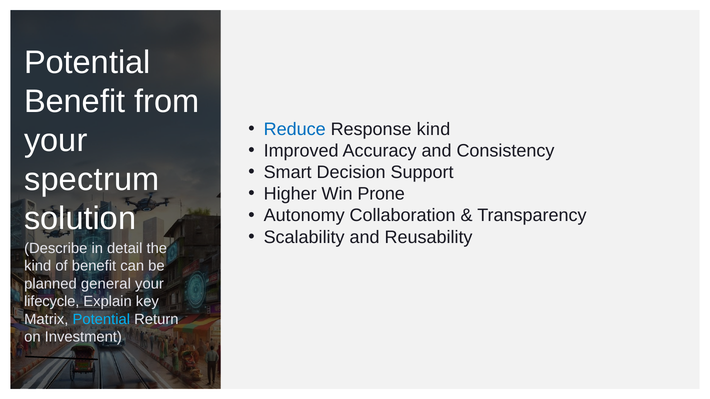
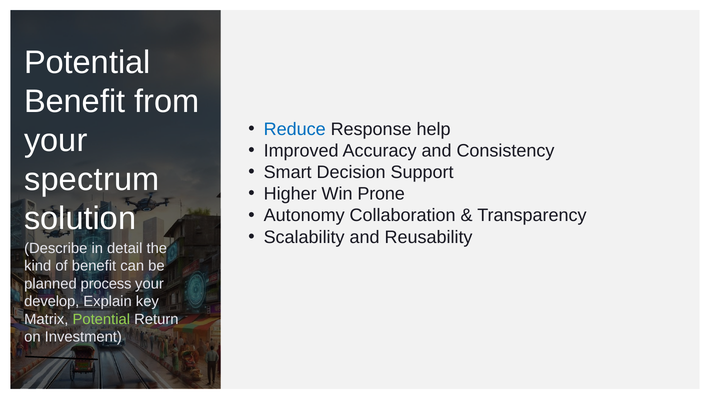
Response kind: kind -> help (434, 129)
general: general -> process (106, 284)
lifecycle: lifecycle -> develop (52, 302)
Potential colour: light blue -> light green (101, 320)
